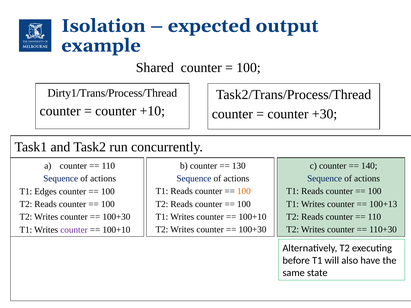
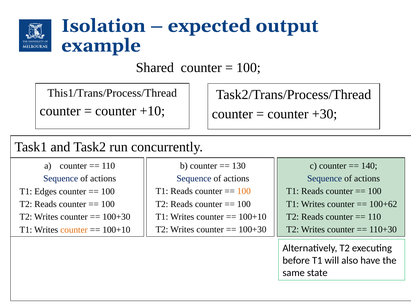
Dirty1/Trans/Process/Thread: Dirty1/Trans/Process/Thread -> This1/Trans/Process/Thread (112, 93)
100+13: 100+13 -> 100+62 (383, 204)
counter colour: purple -> orange (74, 230)
